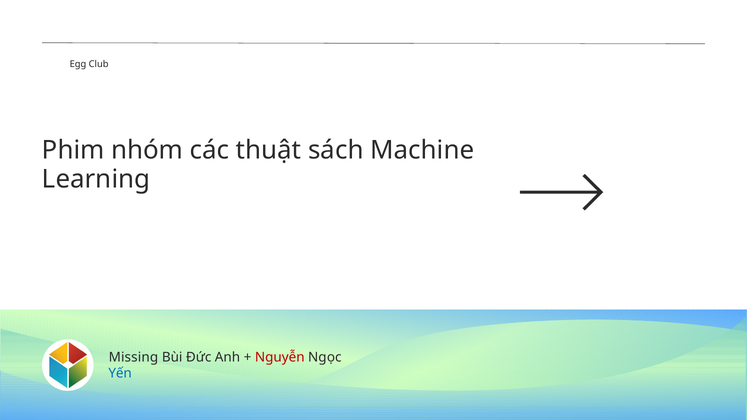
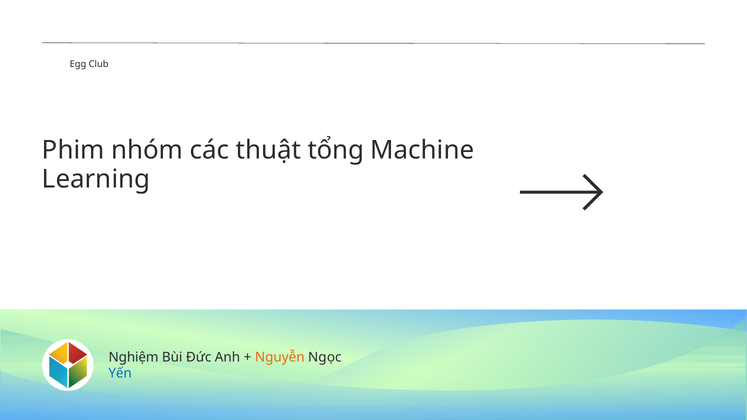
sách: sách -> tổng (336, 150)
Missing: Missing -> Nghiệm (134, 357)
Nguyễn colour: red -> orange (280, 357)
